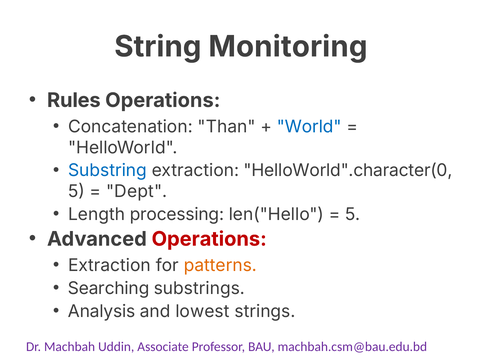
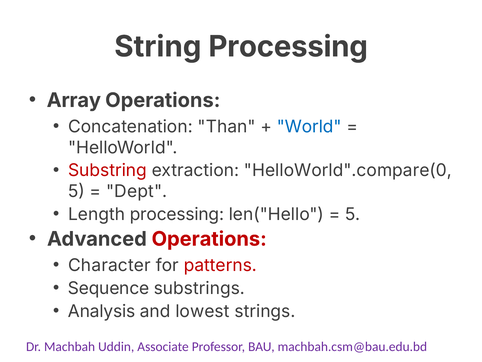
String Monitoring: Monitoring -> Processing (288, 47)
Rules: Rules -> Array (74, 100)
Substring colour: blue -> red (107, 170)
HelloWorld".character(0: HelloWorld".character(0 -> HelloWorld".compare(0 (348, 170)
Extraction: Extraction -> Character (109, 265)
patterns colour: orange -> red (220, 265)
Searching: Searching -> Sequence (109, 288)
